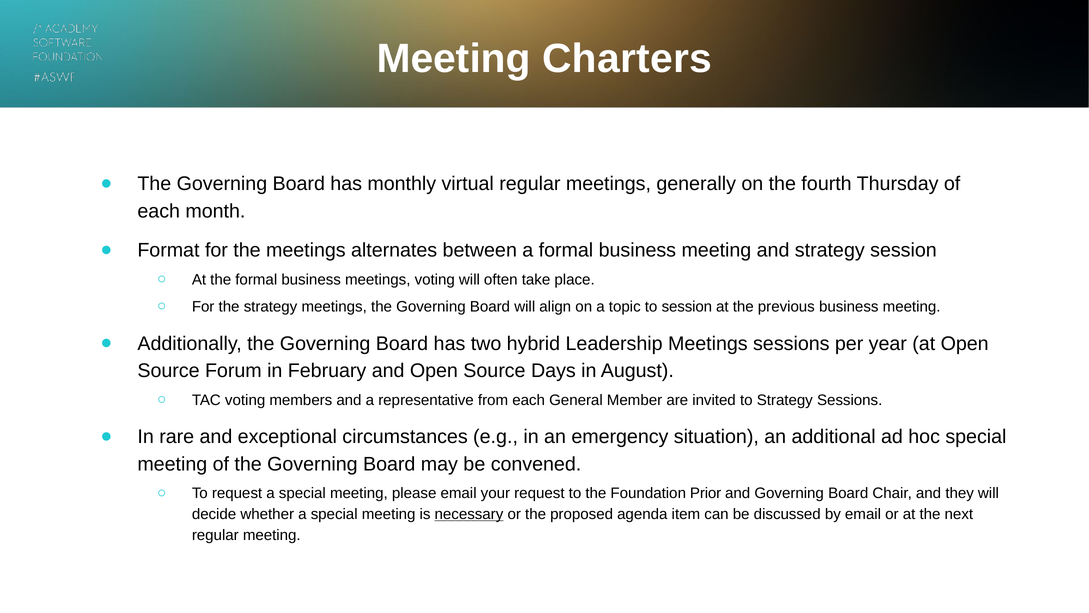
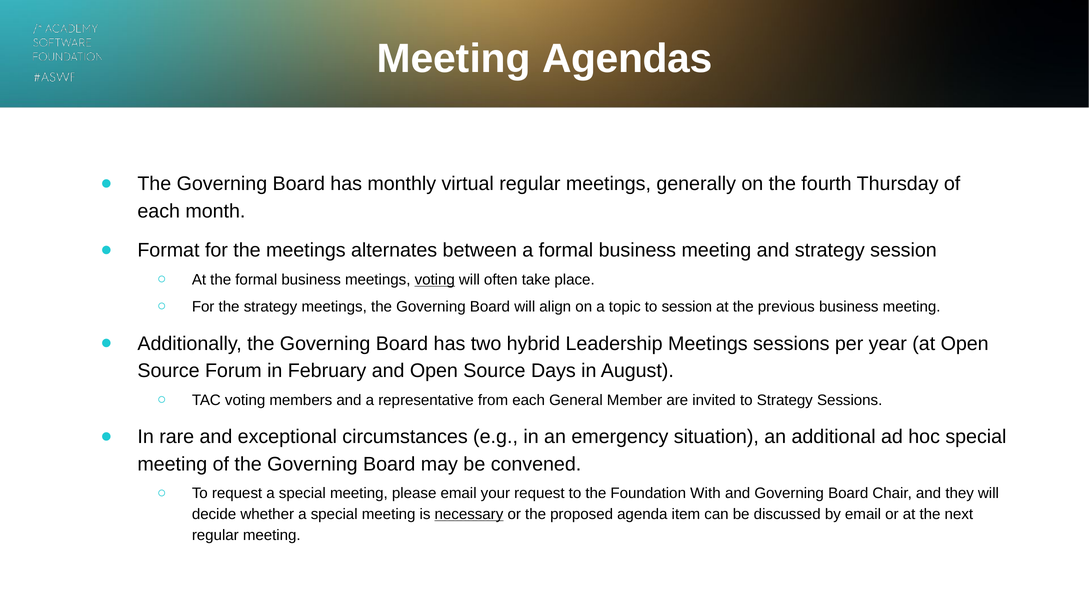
Charters: Charters -> Agendas (627, 59)
voting underline: none -> present (435, 280)
Prior: Prior -> With (705, 493)
